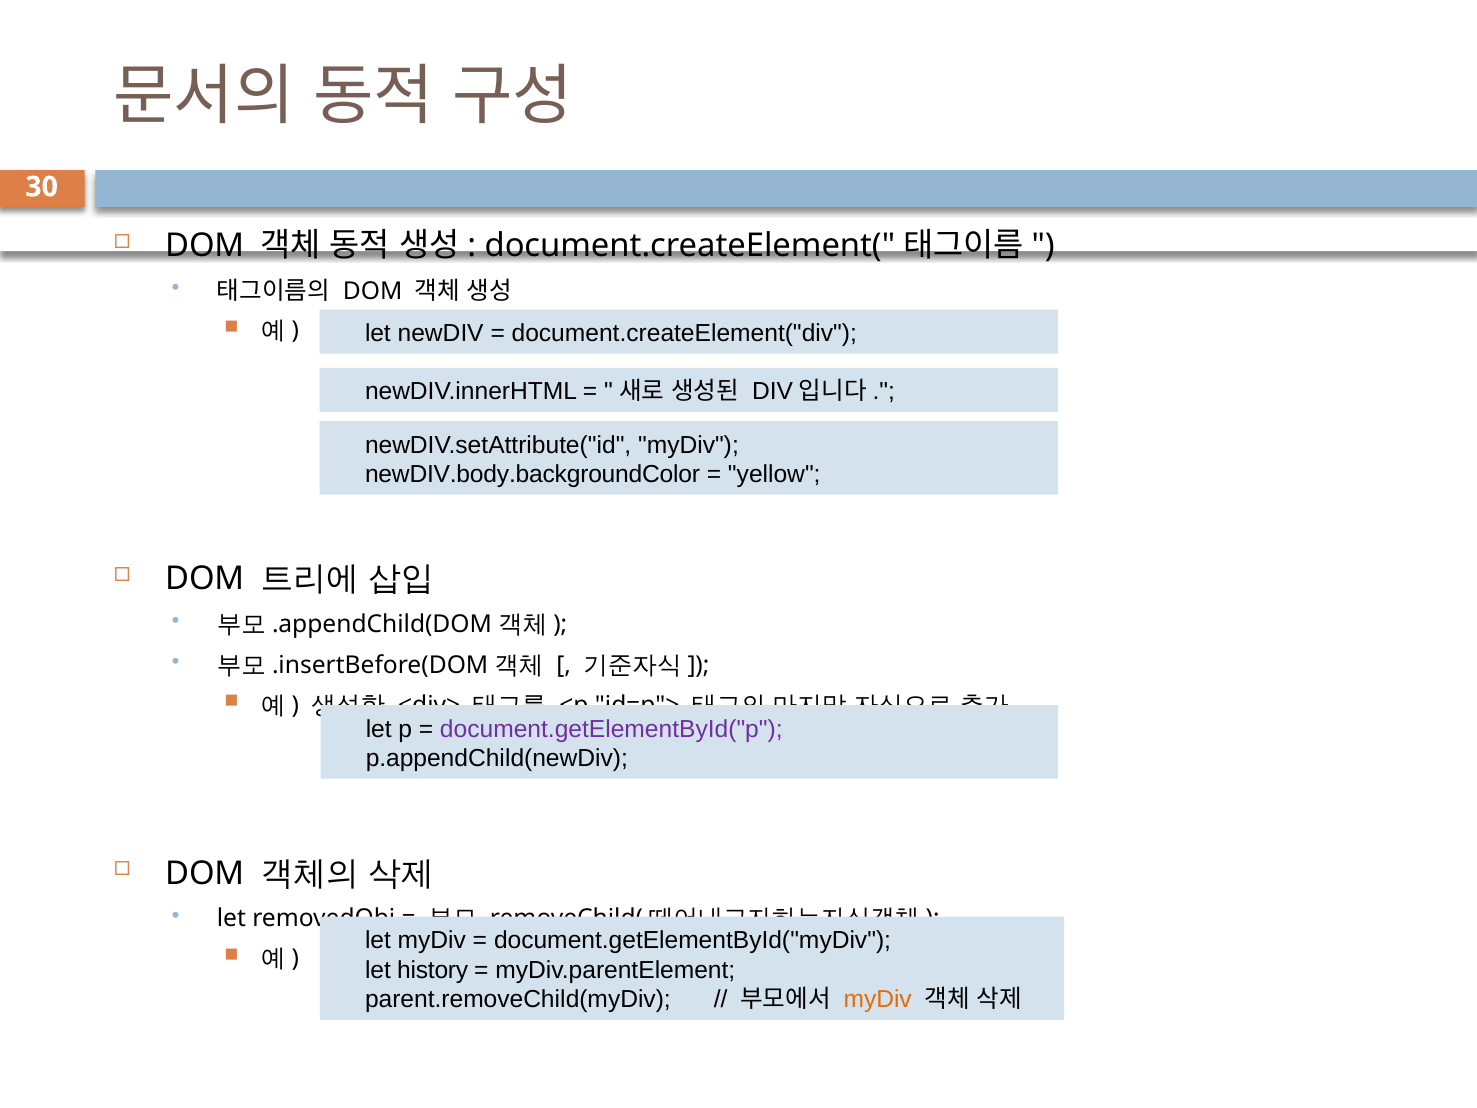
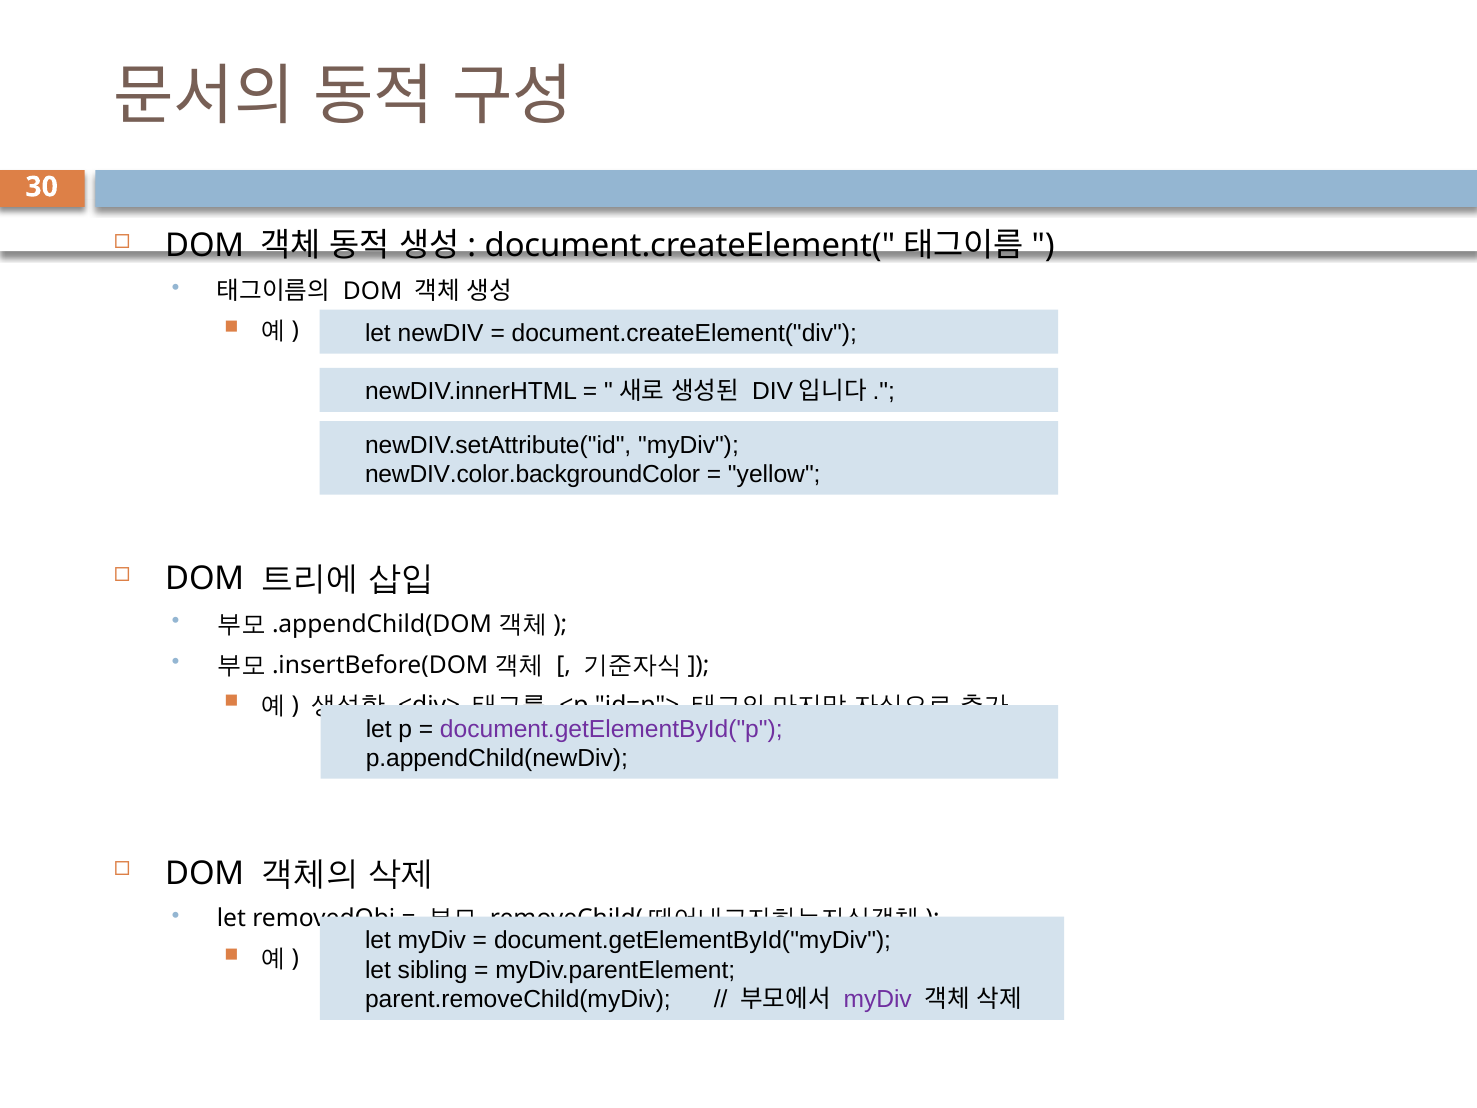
newDIV.body.backgroundColor: newDIV.body.backgroundColor -> newDIV.color.backgroundColor (533, 474)
history: history -> sibling (433, 970)
myDiv colour: orange -> purple (878, 999)
